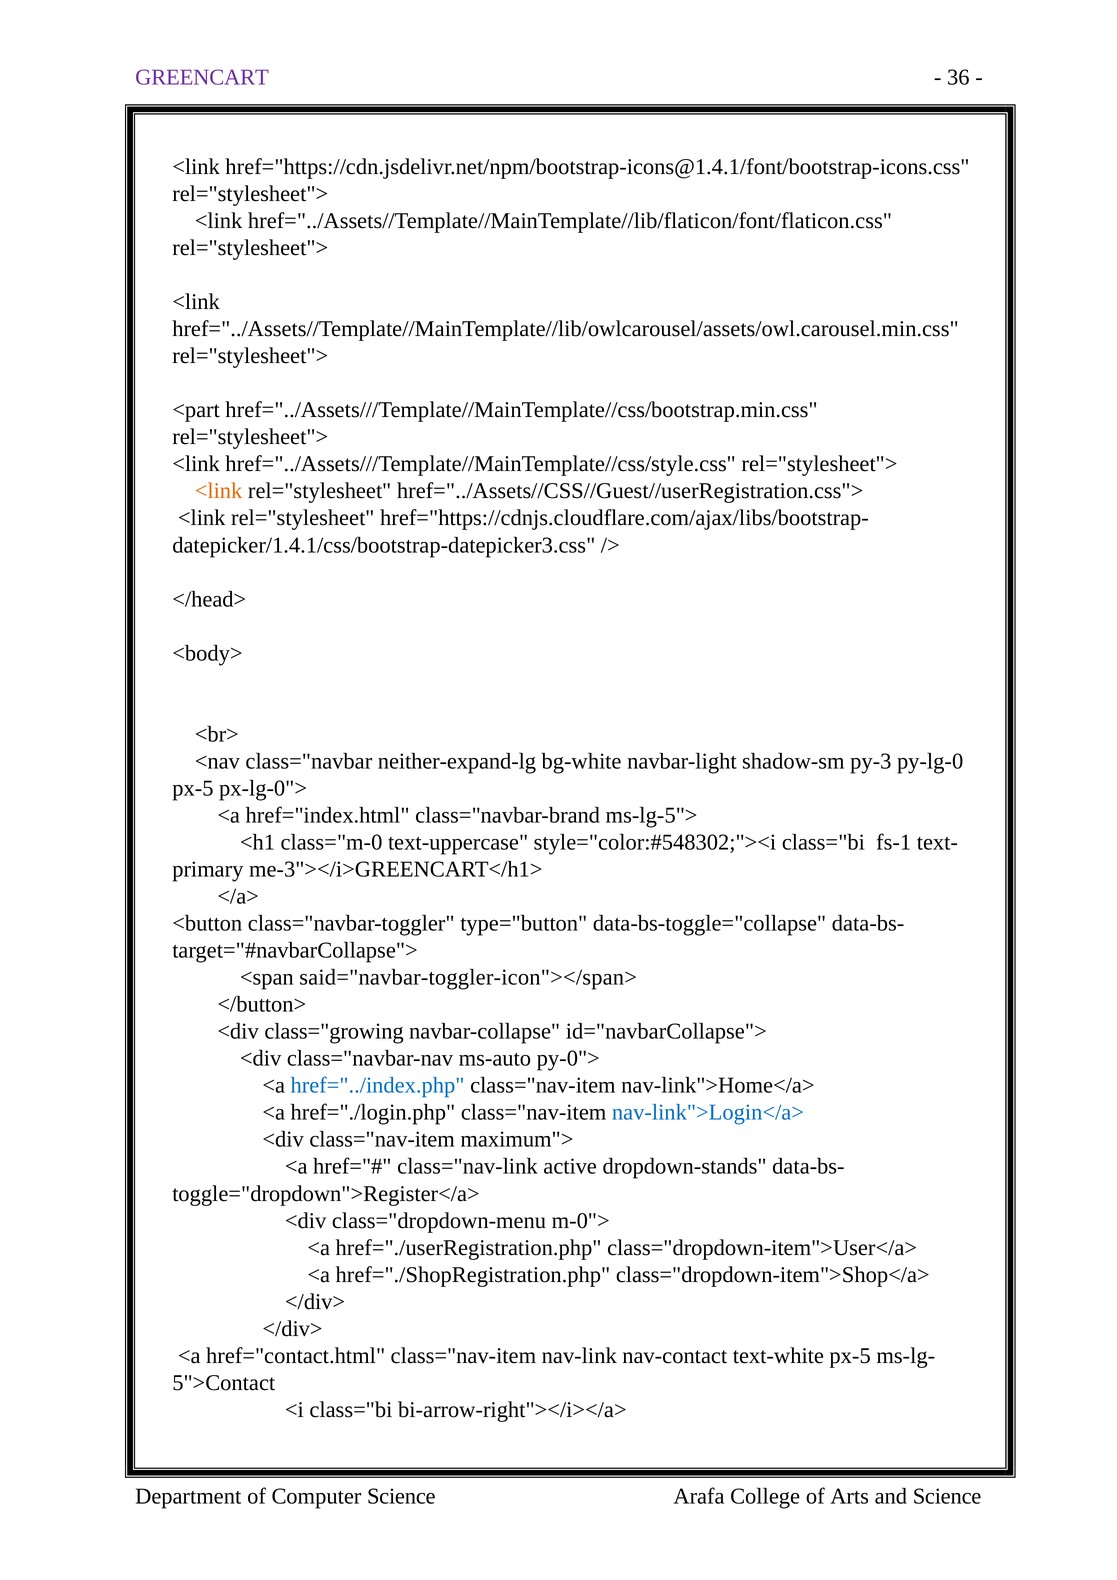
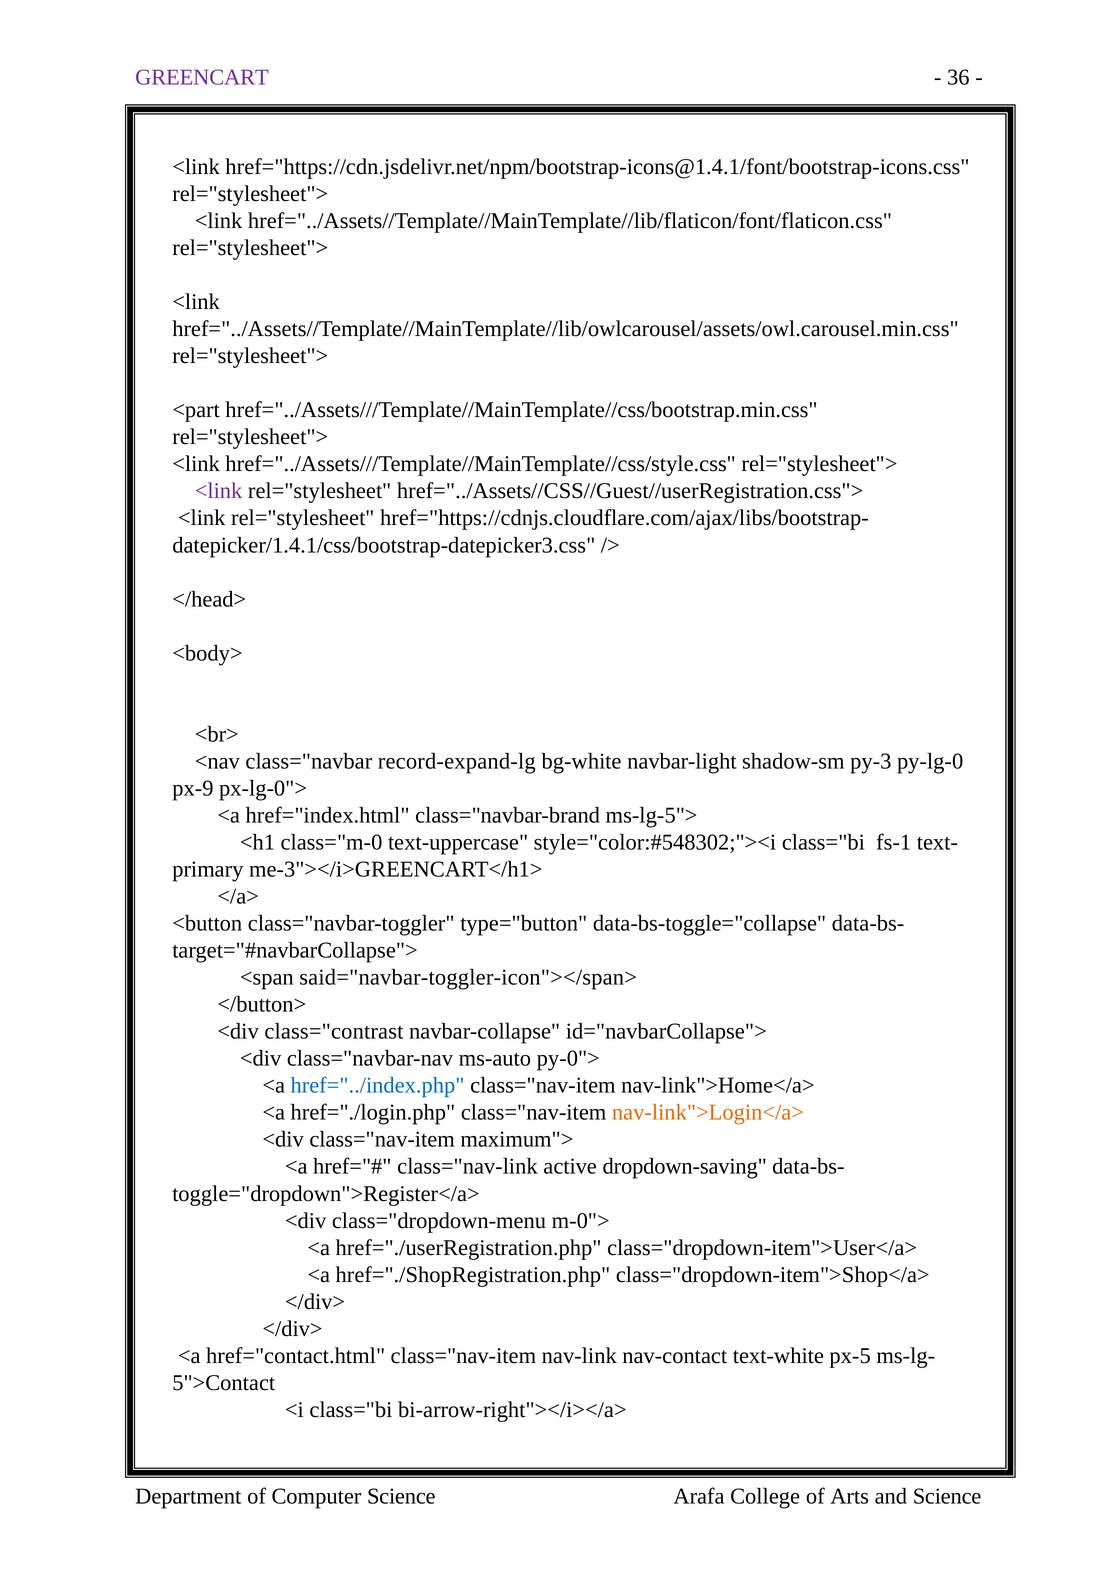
<link colour: orange -> purple (219, 491)
neither-expand-lg: neither-expand-lg -> record-expand-lg (457, 762)
px-5: px-5 -> px-9 (193, 789)
class="growing: class="growing -> class="contrast (334, 1032)
nav-link">Login</a> colour: blue -> orange (708, 1113)
dropdown-stands: dropdown-stands -> dropdown-saving (685, 1167)
